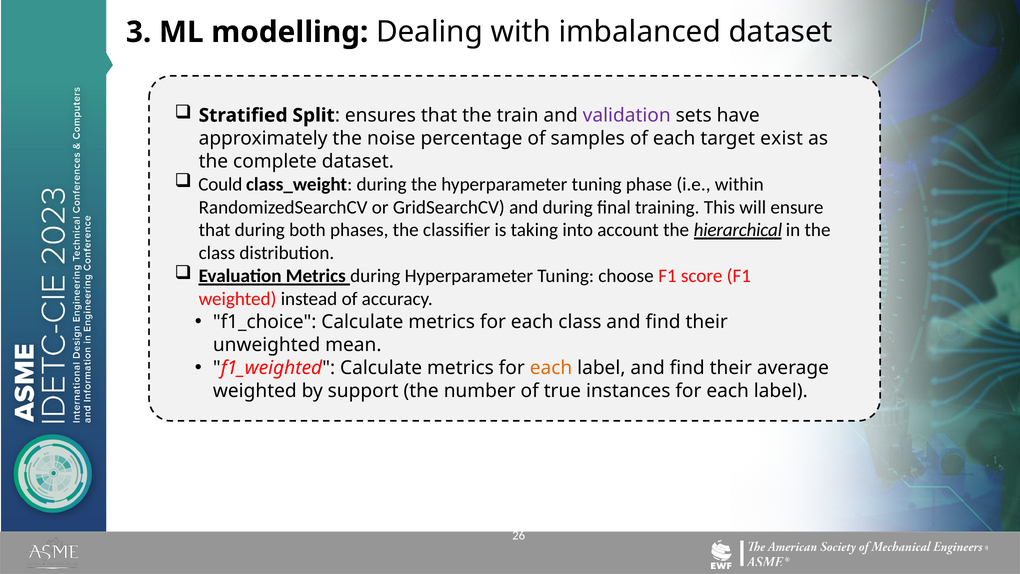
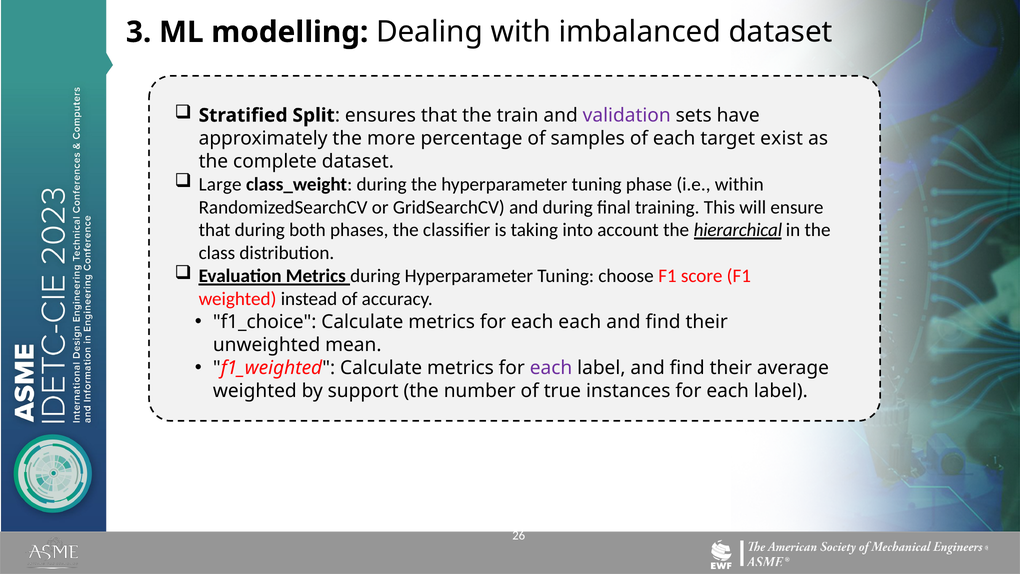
noise: noise -> more (391, 138)
Could: Could -> Large (220, 184)
each class: class -> each (580, 322)
each colour: orange -> purple (551, 368)
